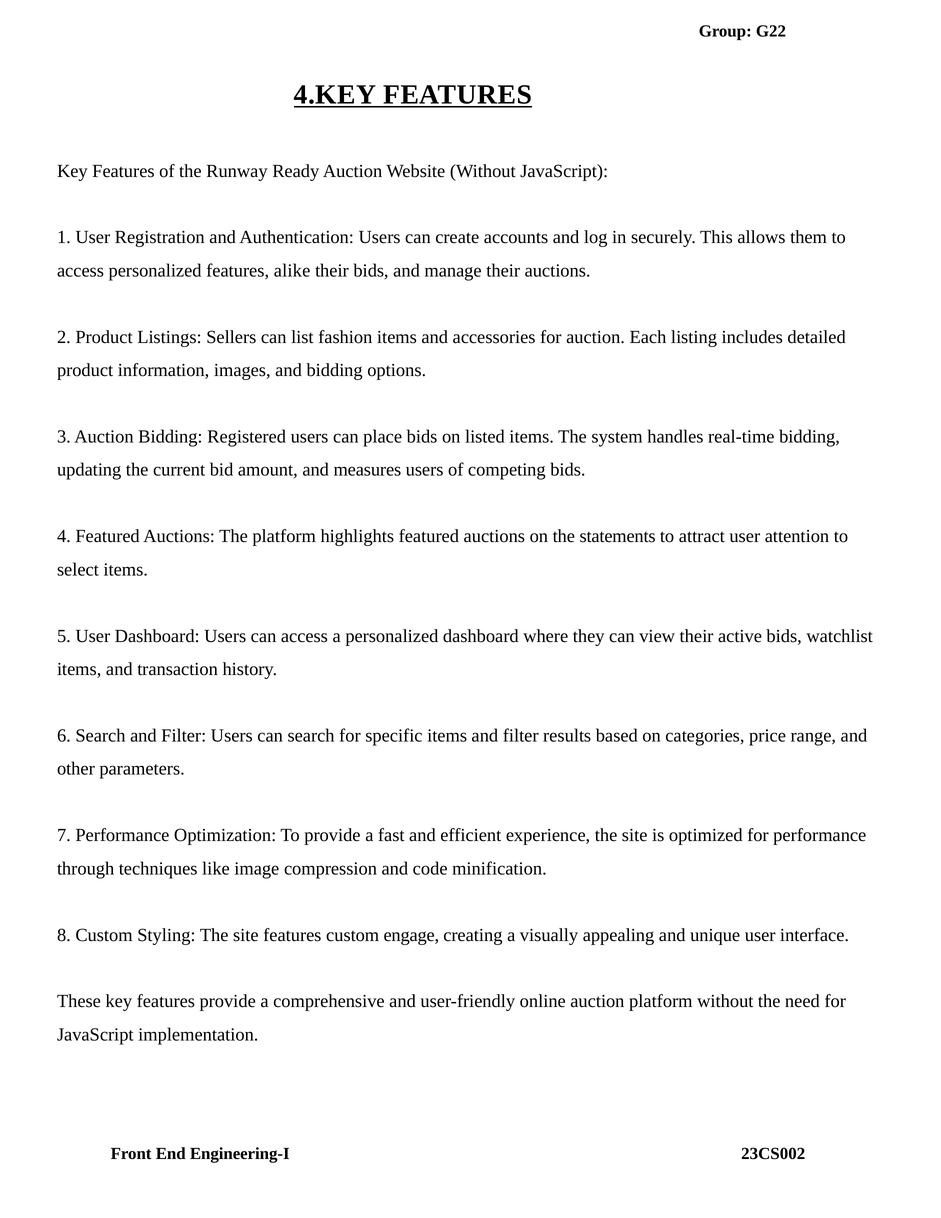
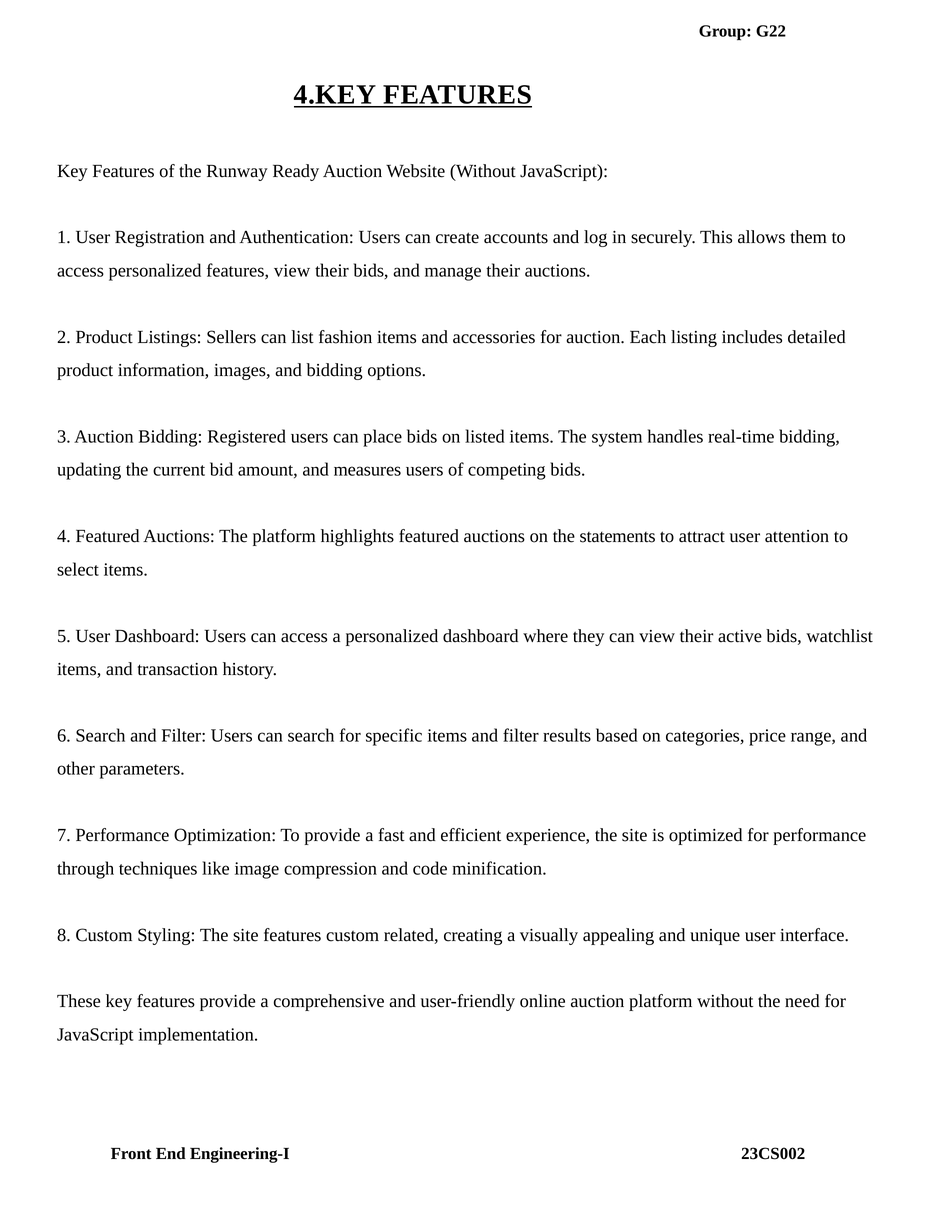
features alike: alike -> view (292, 271)
engage: engage -> related (411, 935)
